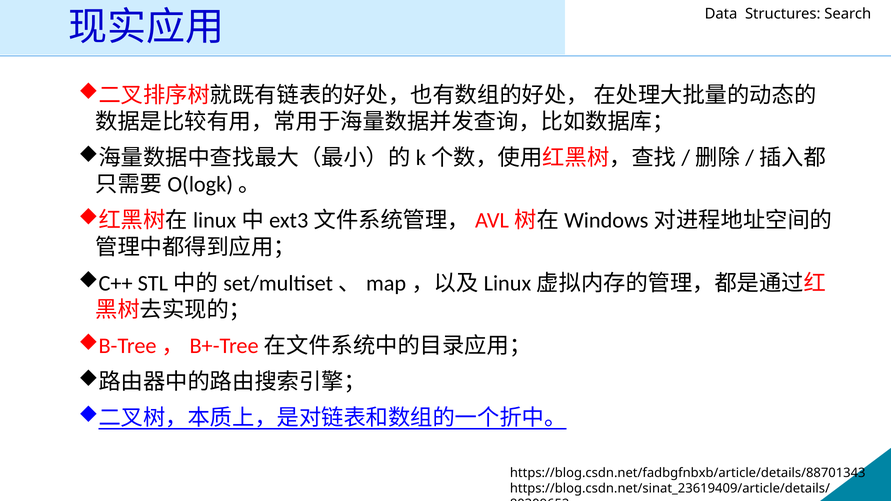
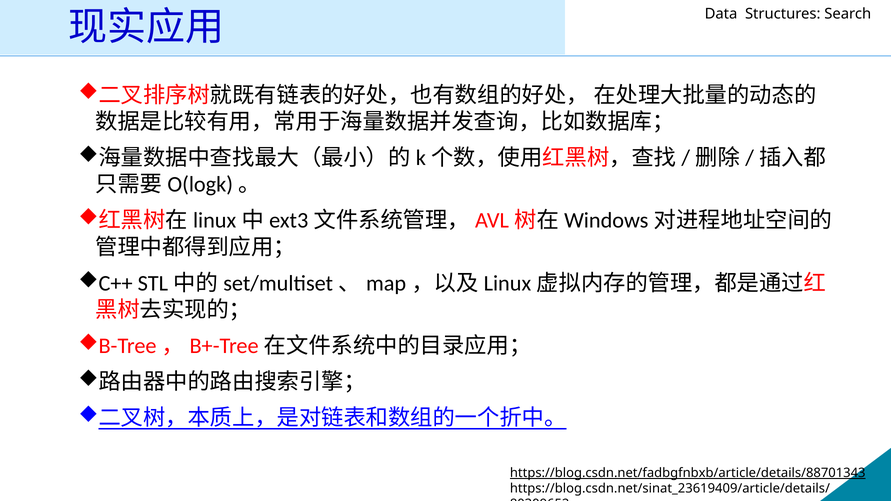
https://blog.csdn.net/fadbgfnbxb/article/details/88701343 underline: none -> present (688, 473)
